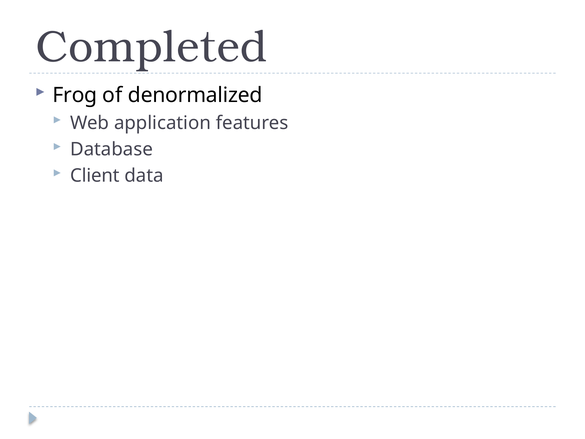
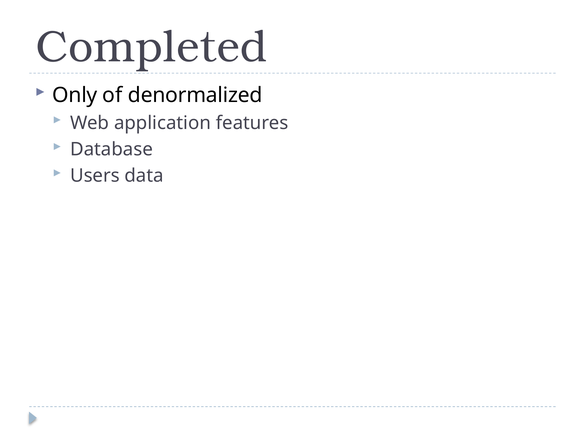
Frog: Frog -> Only (75, 95)
Client: Client -> Users (95, 176)
